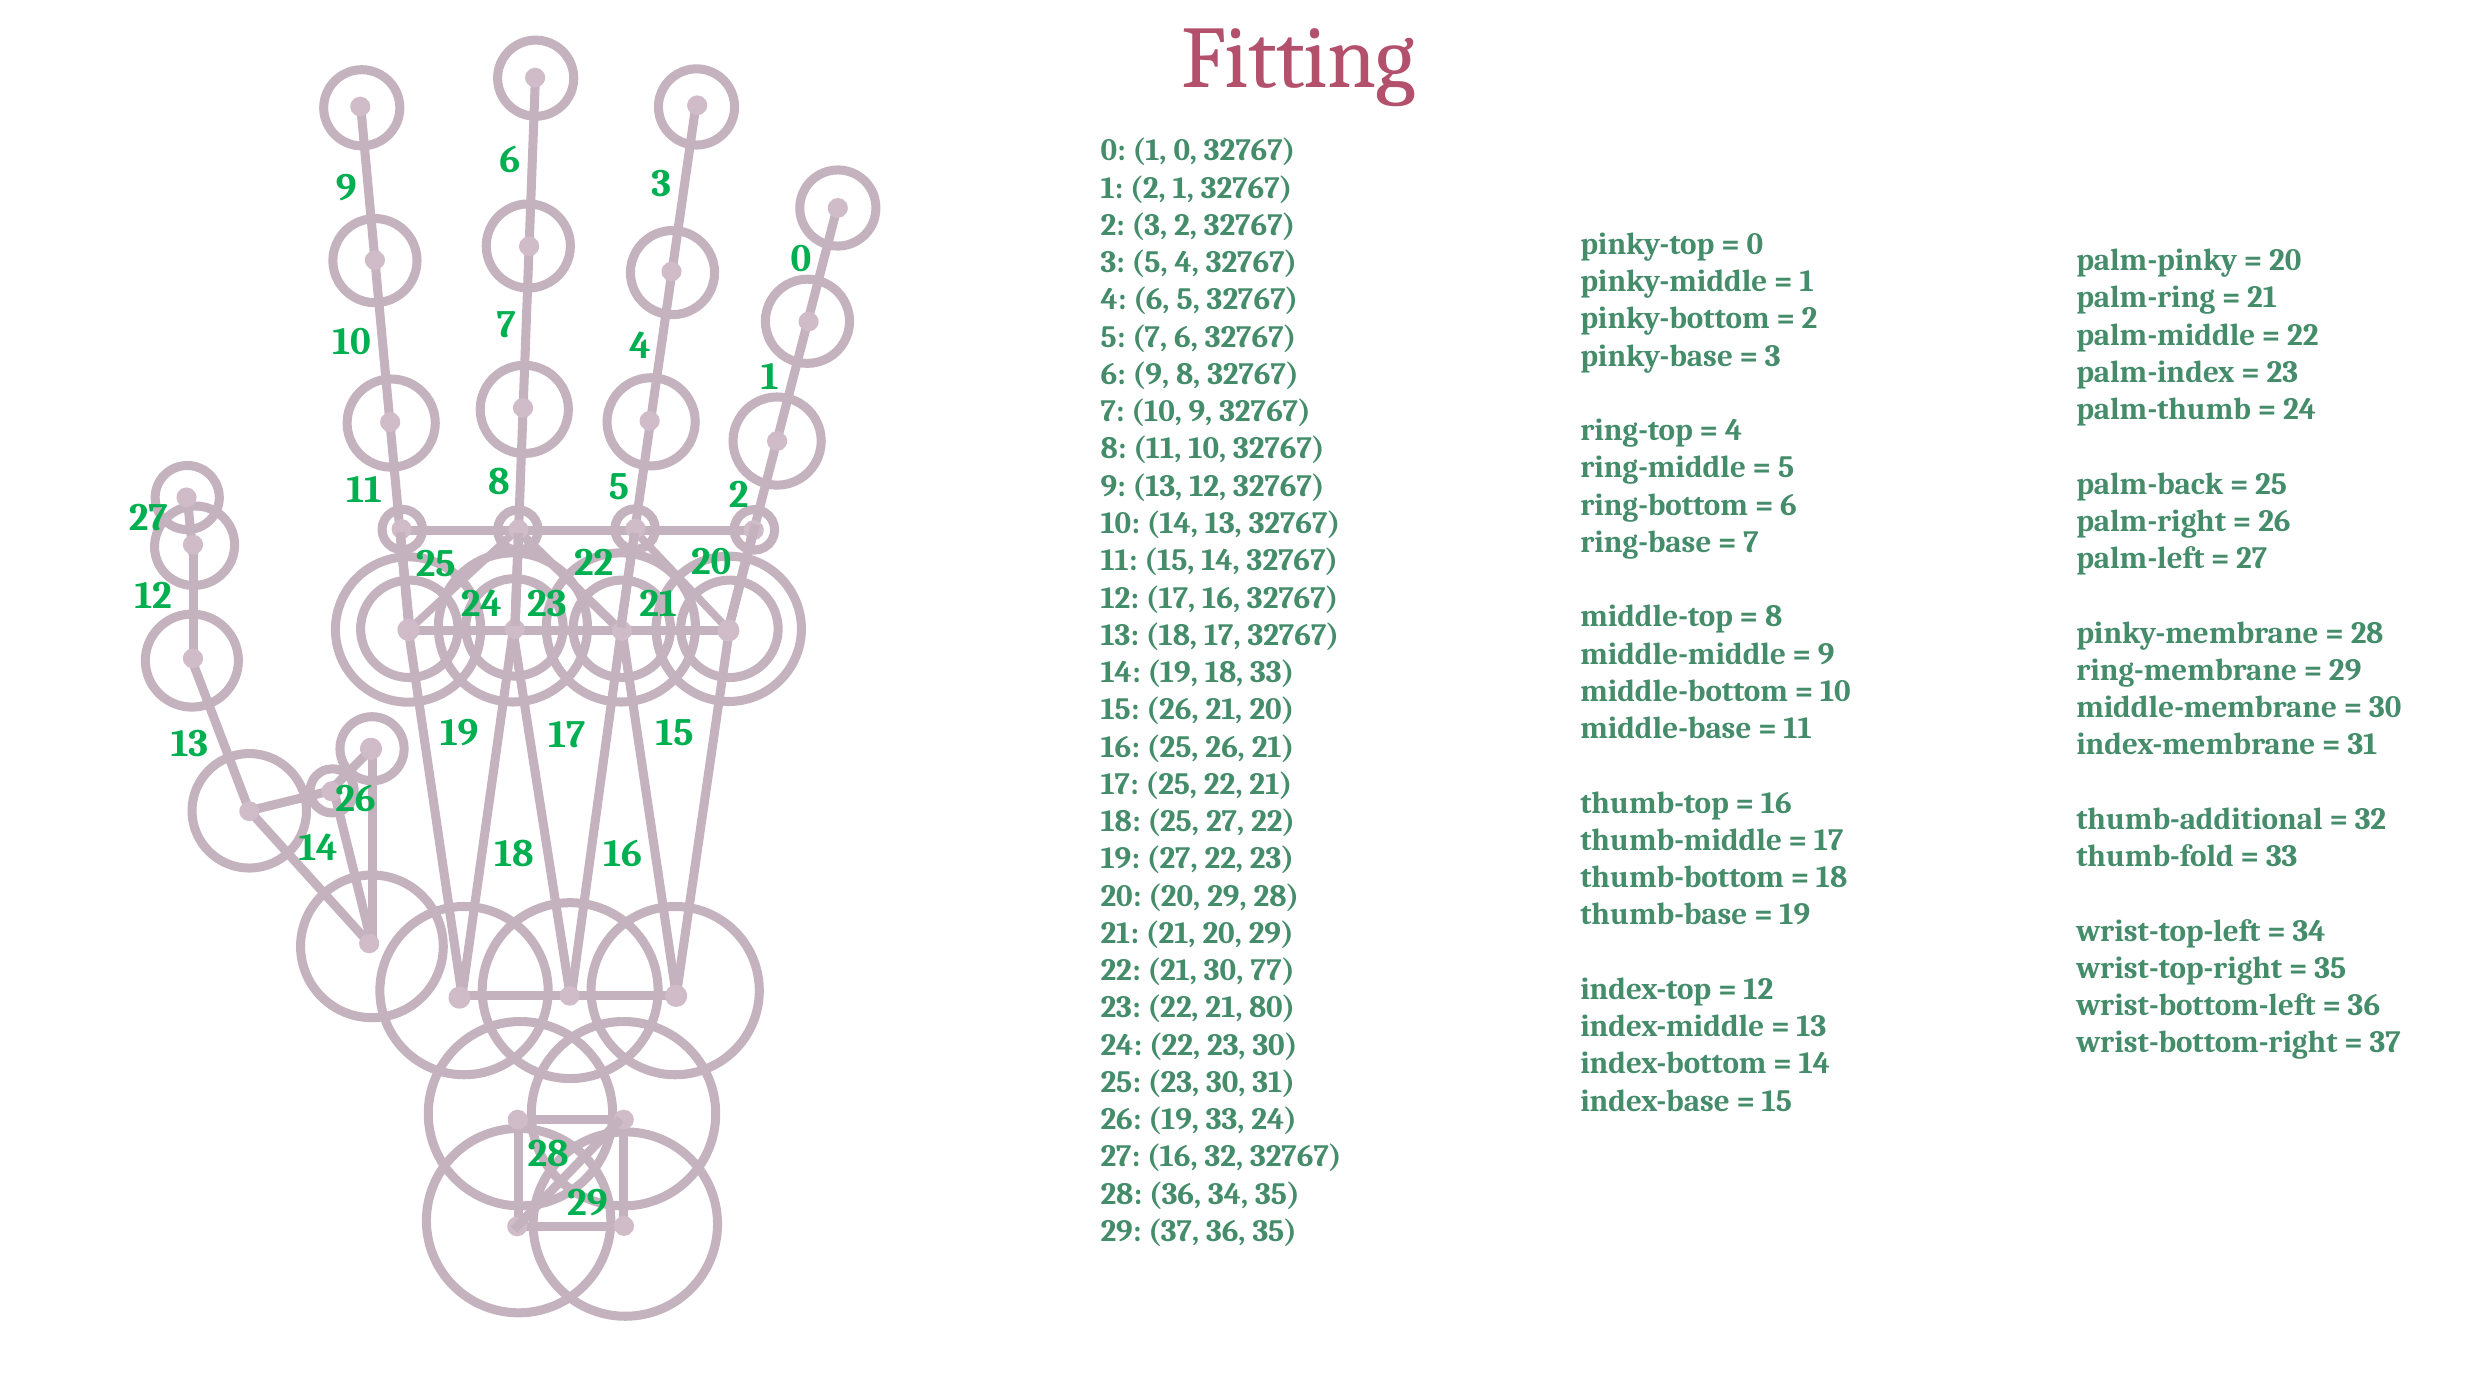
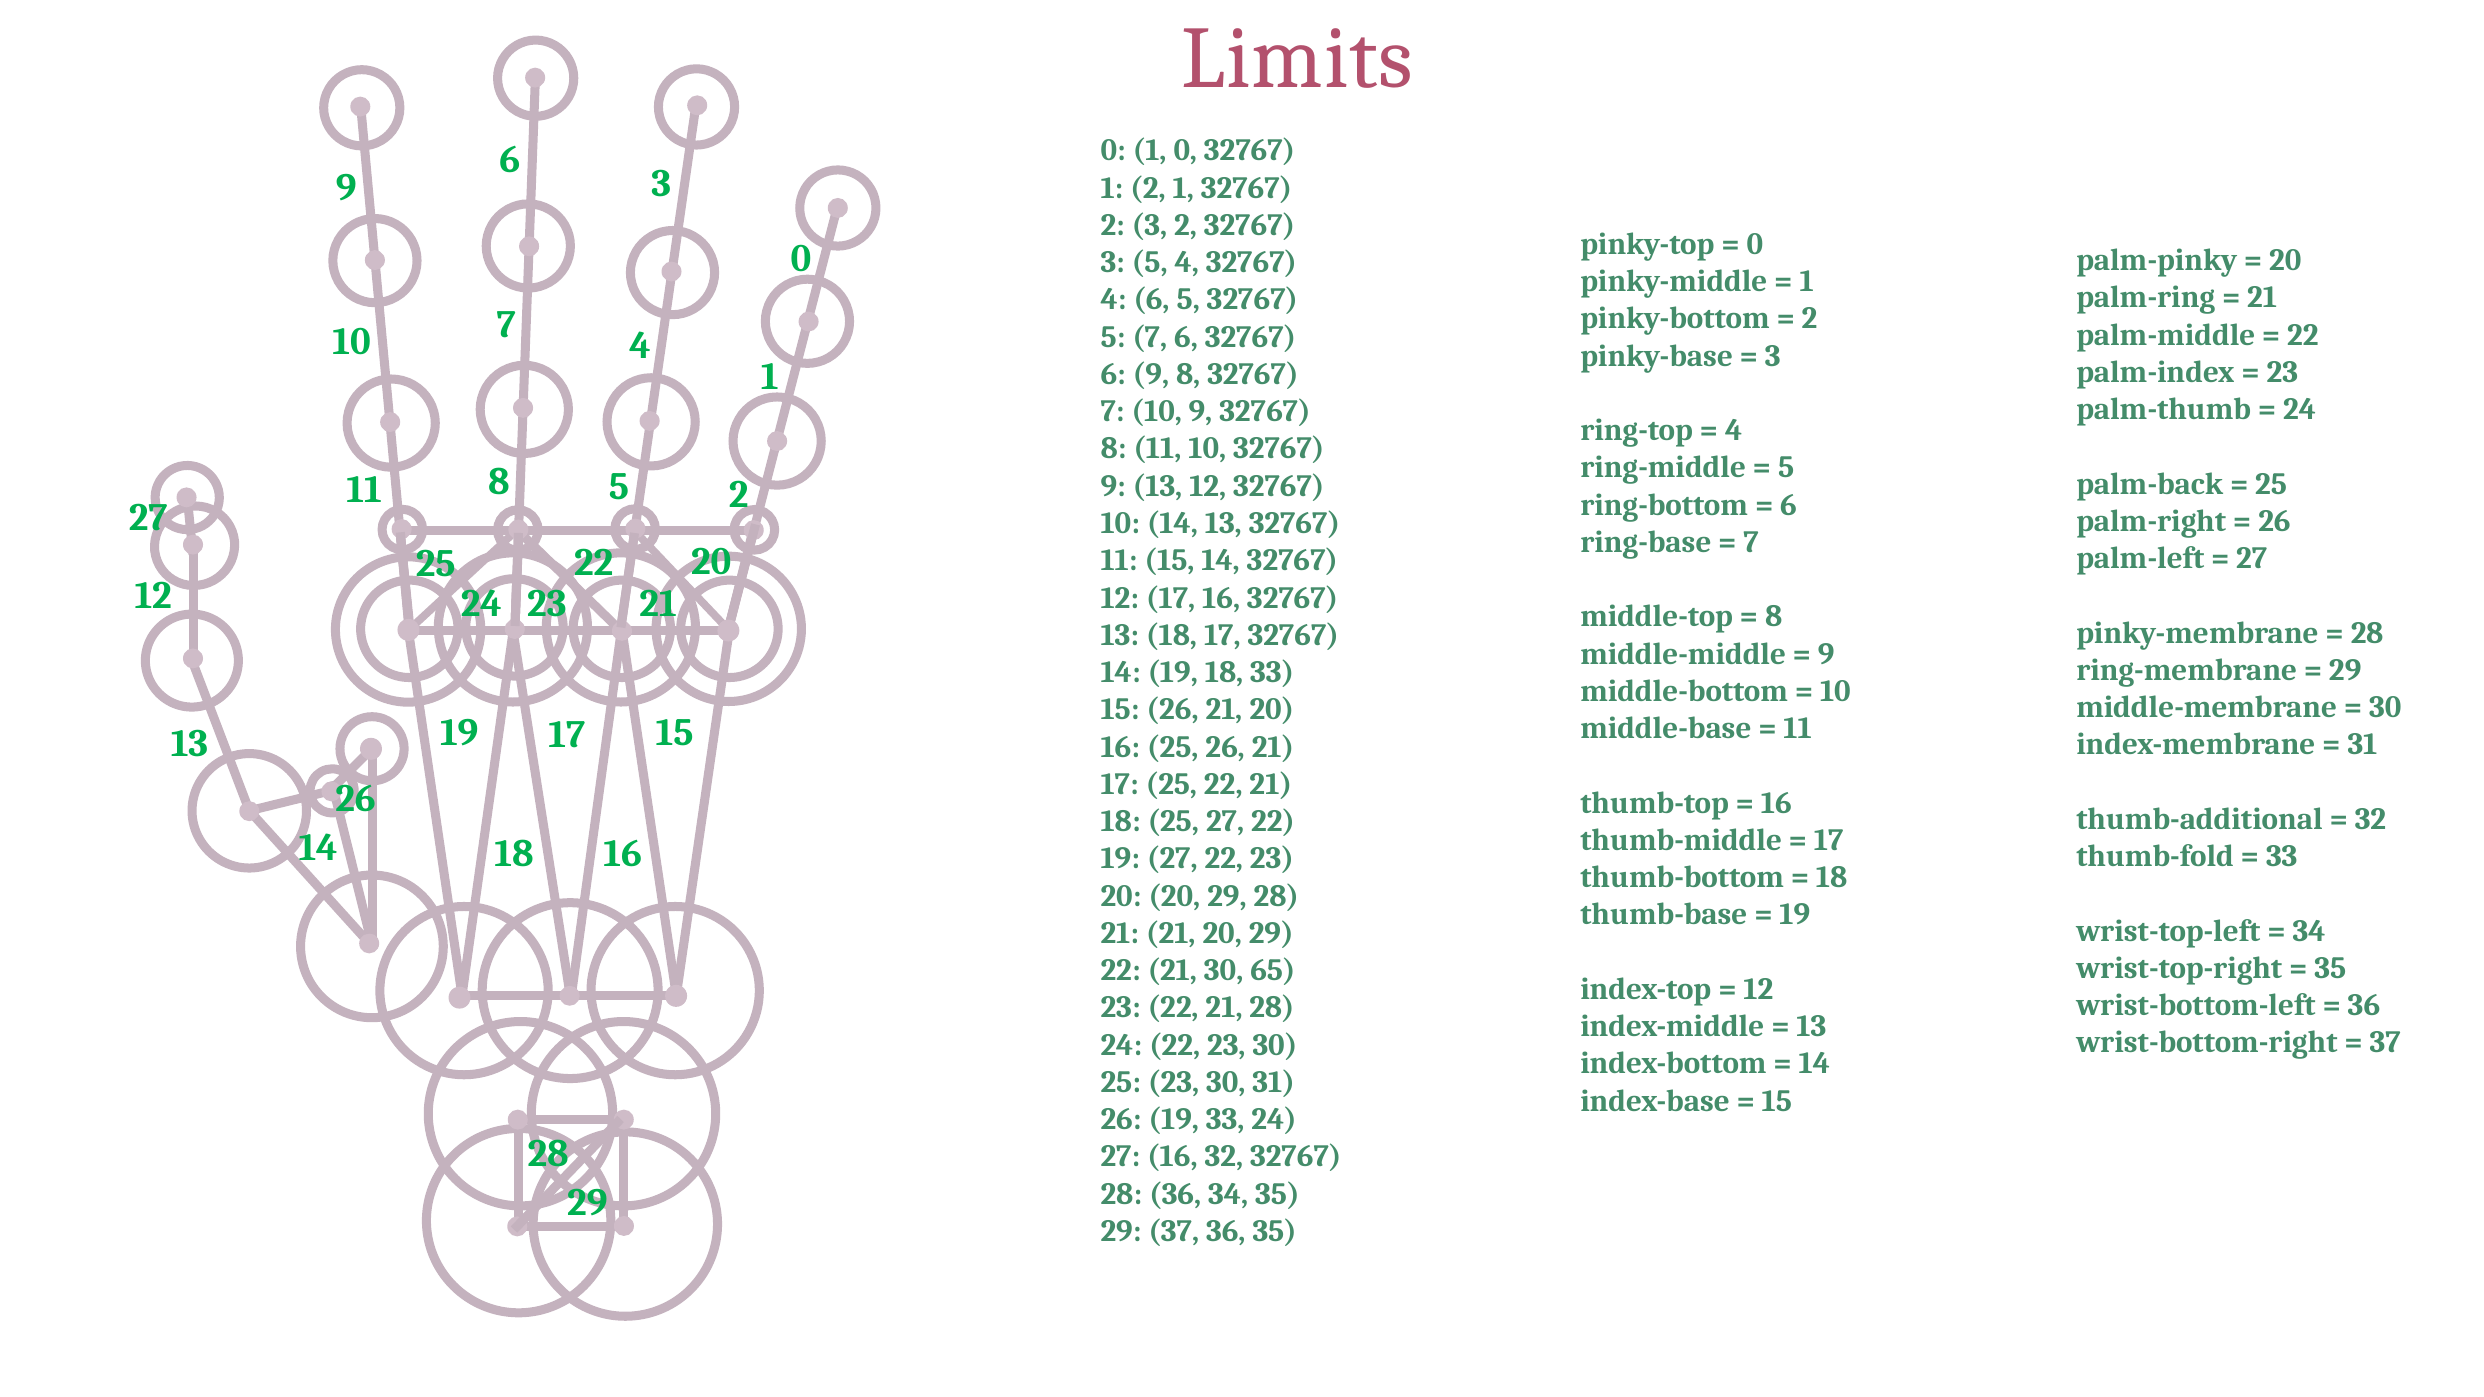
Fitting: Fitting -> Limits (1298, 58)
77: 77 -> 65 (1273, 970)
21 80: 80 -> 28 (1272, 1008)
